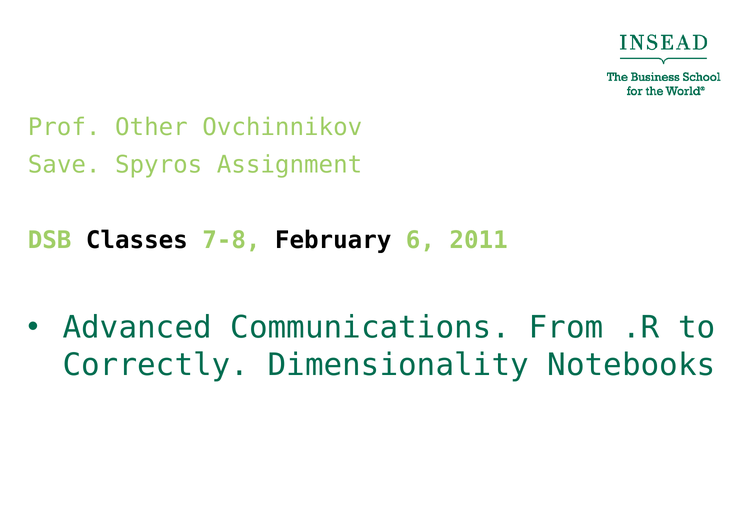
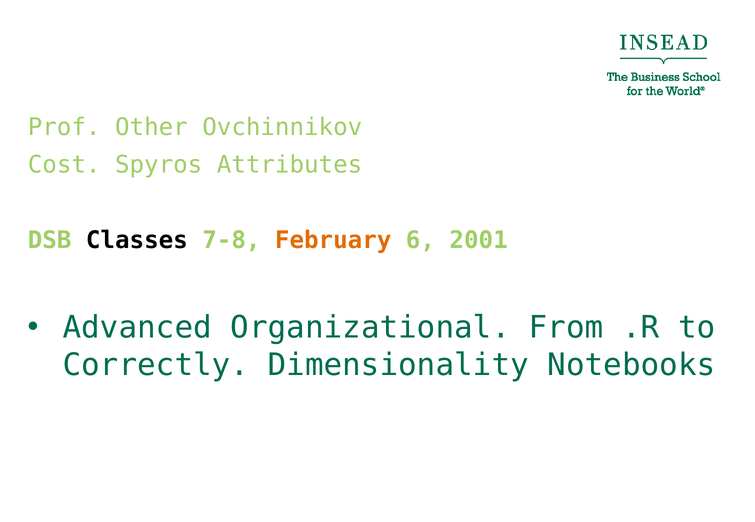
Save: Save -> Cost (64, 165)
Assignment: Assignment -> Attributes (290, 165)
February colour: black -> orange (333, 240)
2011: 2011 -> 2001 (479, 240)
Communications: Communications -> Organizational (370, 328)
